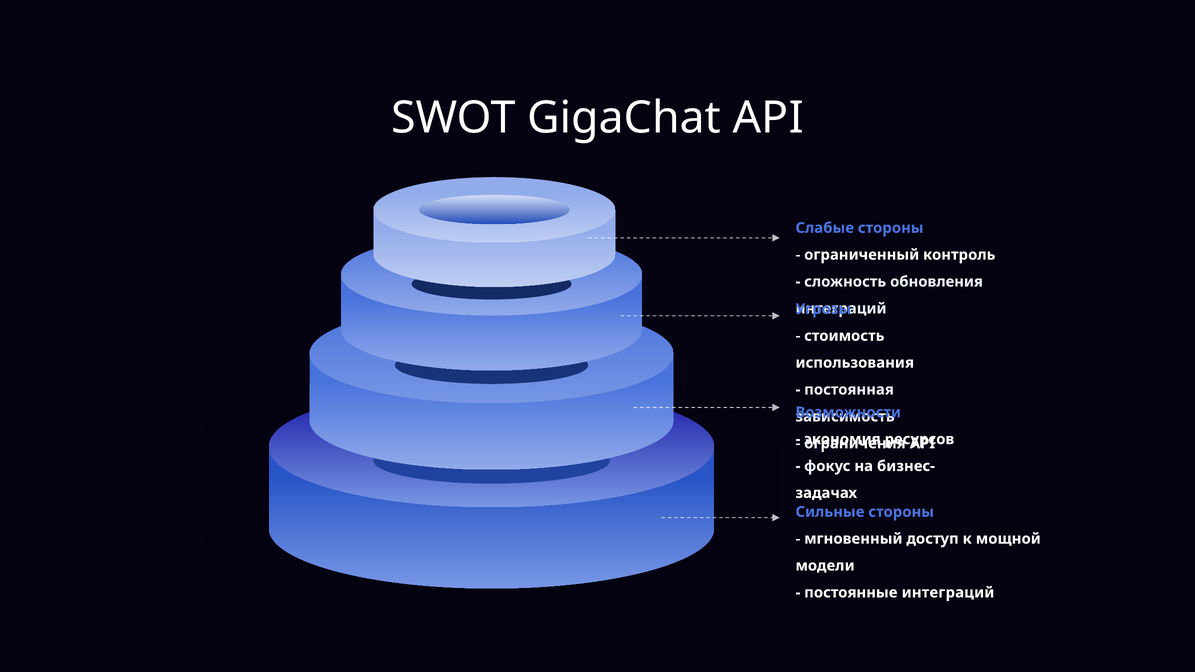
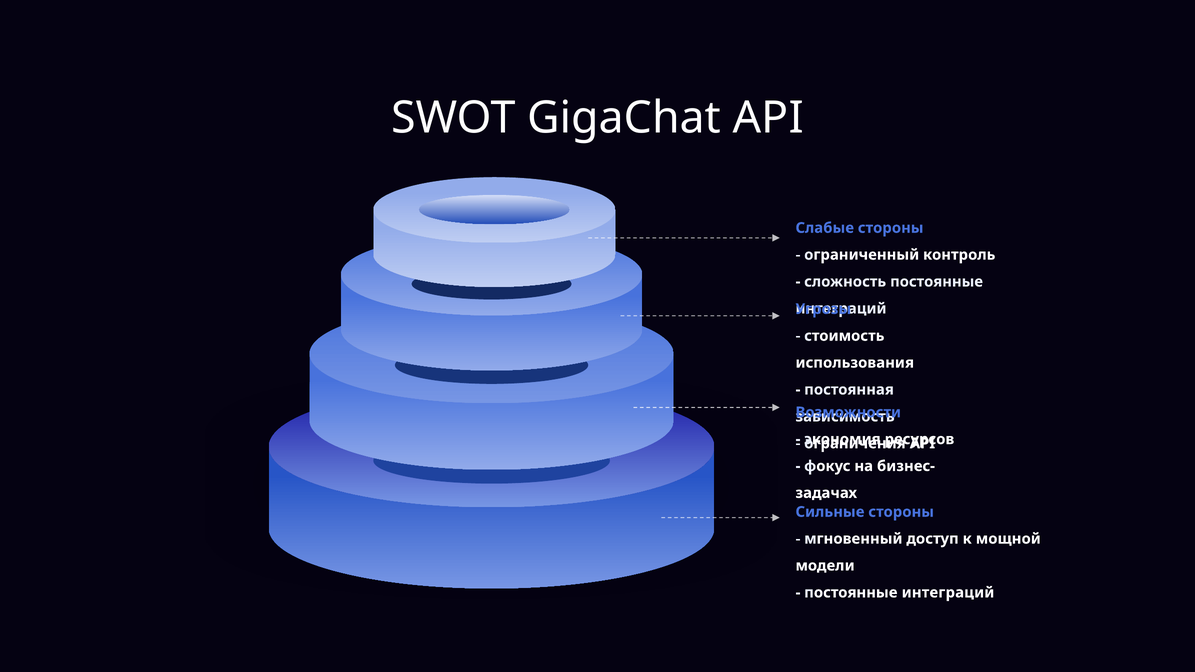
сложность обновления: обновления -> постоянные (937, 282)
